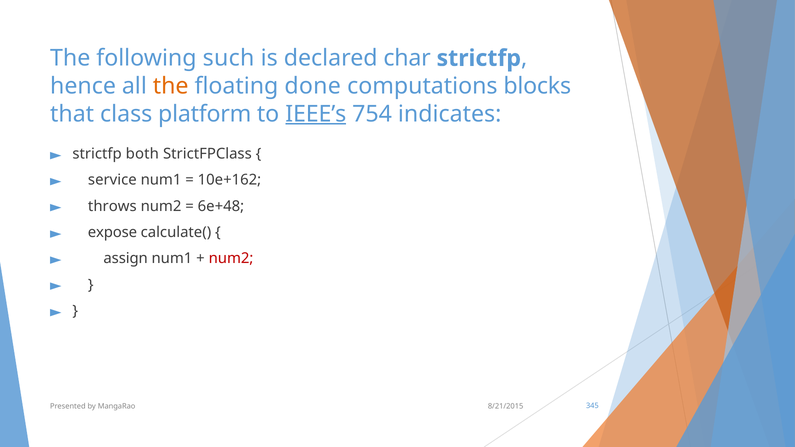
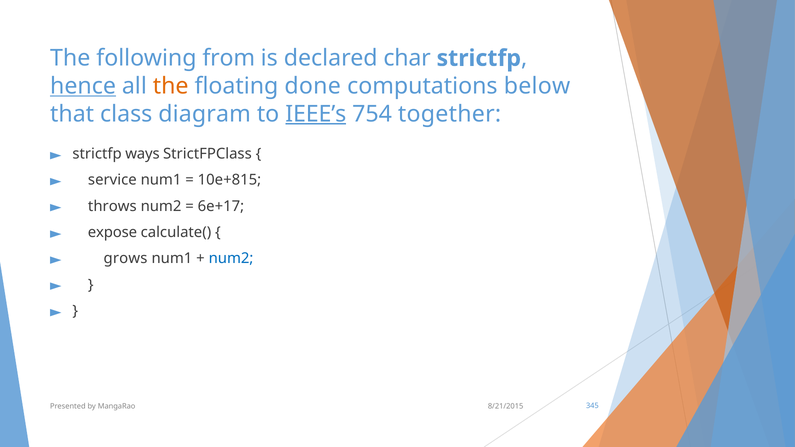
such: such -> from (229, 58)
hence underline: none -> present (83, 86)
blocks: blocks -> below (537, 86)
platform: platform -> diagram (205, 114)
indicates: indicates -> together (450, 114)
both: both -> ways (142, 154)
10e+162: 10e+162 -> 10e+815 (229, 180)
6e+48: 6e+48 -> 6e+17 (221, 206)
assign: assign -> grows (125, 259)
num2 colour: red -> blue (231, 259)
